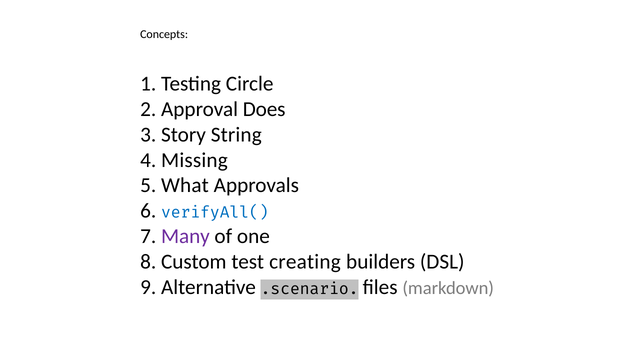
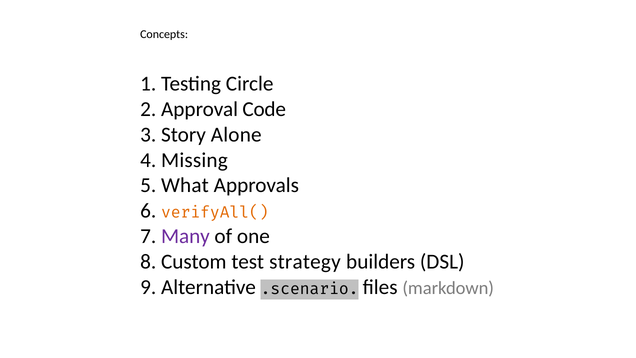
Does: Does -> Code (264, 109)
String: String -> Alone (236, 134)
verifyAll( colour: blue -> orange (215, 213)
creating: creating -> strategy (305, 262)
